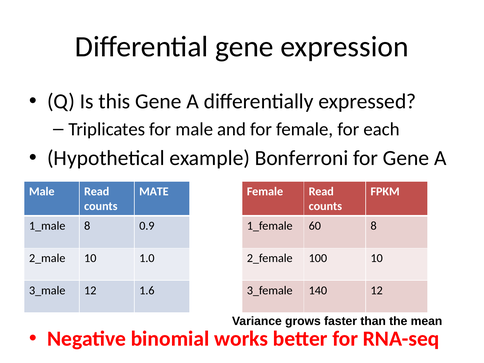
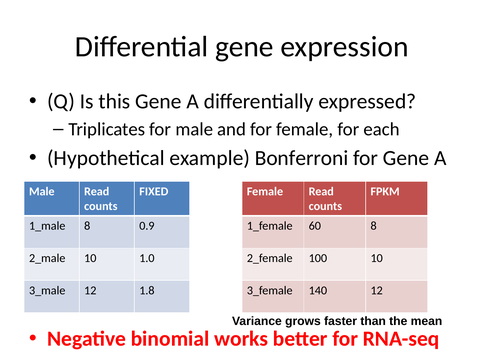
MATE: MATE -> FIXED (154, 191)
1.6: 1.6 -> 1.8 (147, 290)
